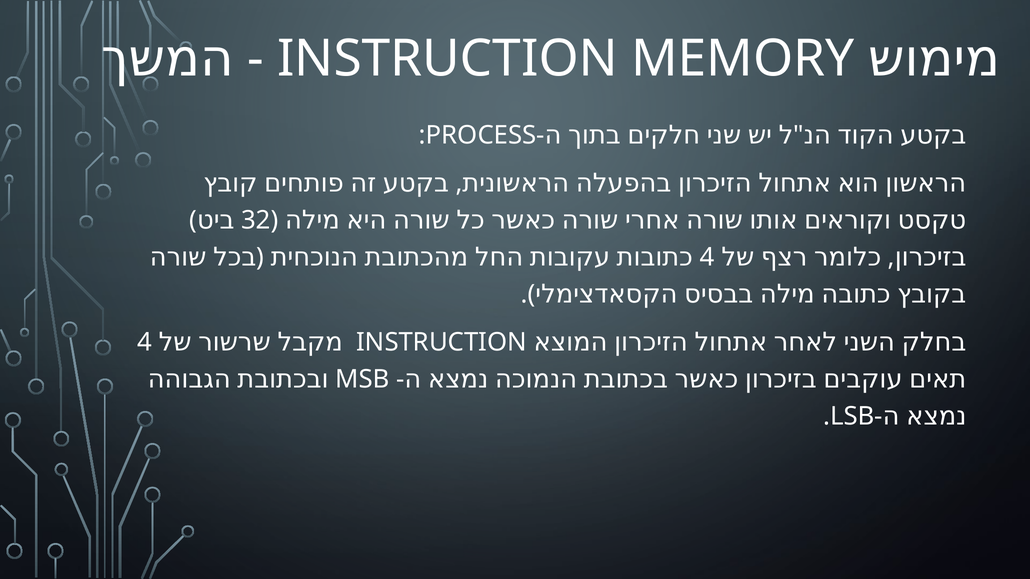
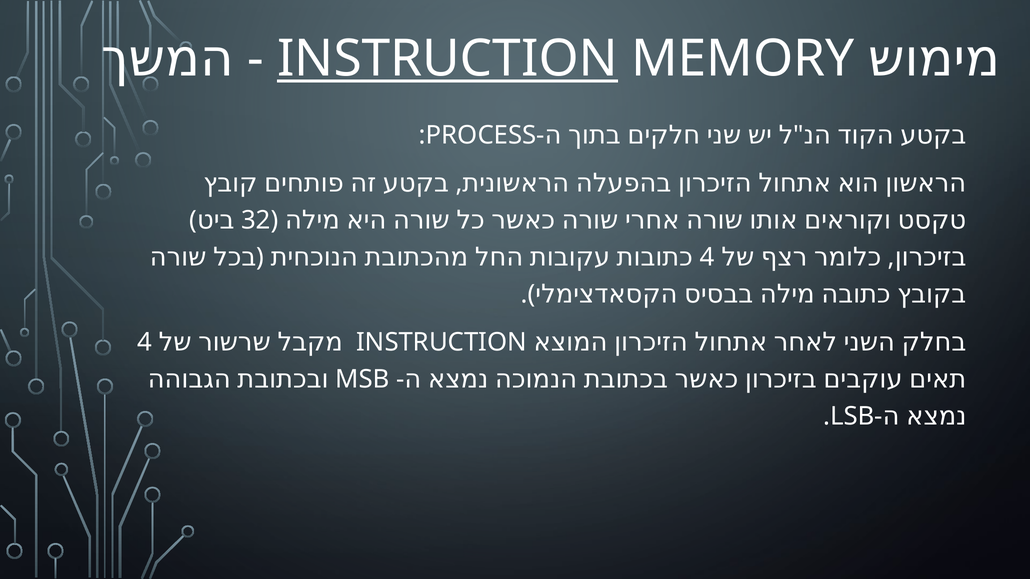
INSTRUCTION underline: none -> present (447, 59)
